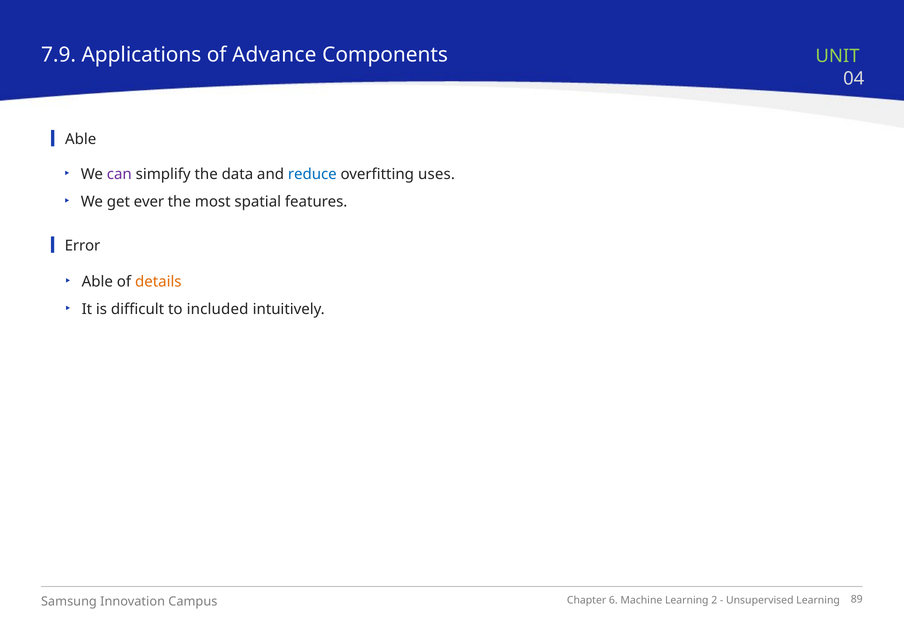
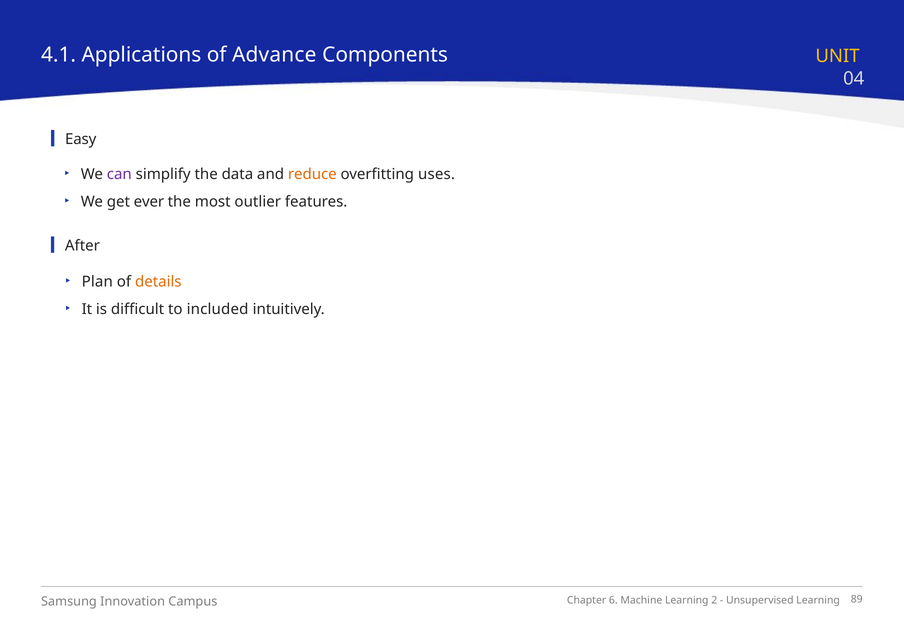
7.9: 7.9 -> 4.1 (59, 55)
UNIT colour: light green -> yellow (838, 56)
Able: Able -> Easy (81, 139)
reduce colour: blue -> orange (312, 174)
spatial: spatial -> outlier (258, 202)
Error: Error -> After (82, 246)
Able: Able -> Plan (97, 282)
